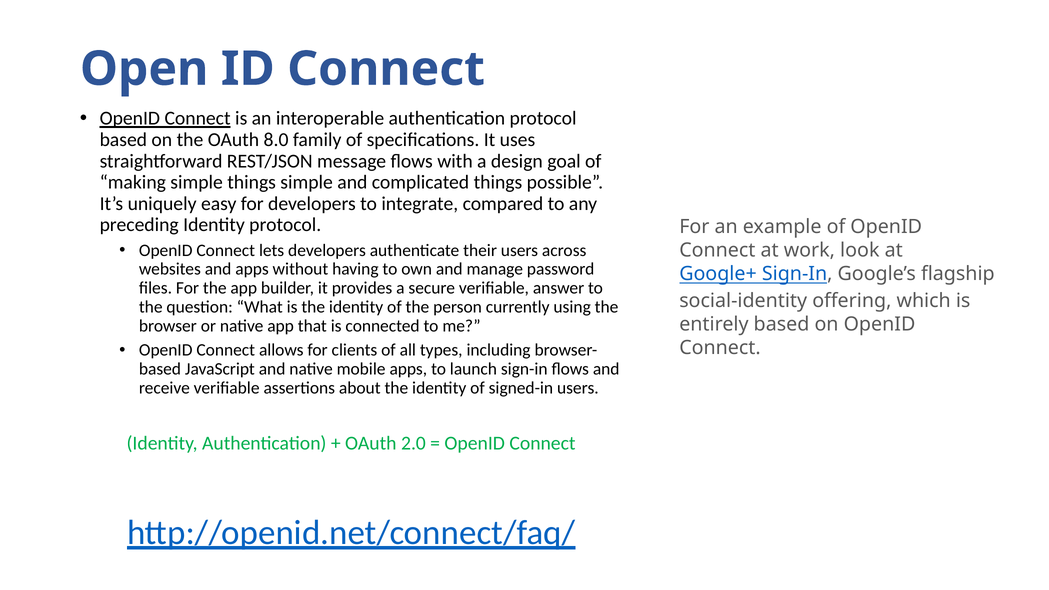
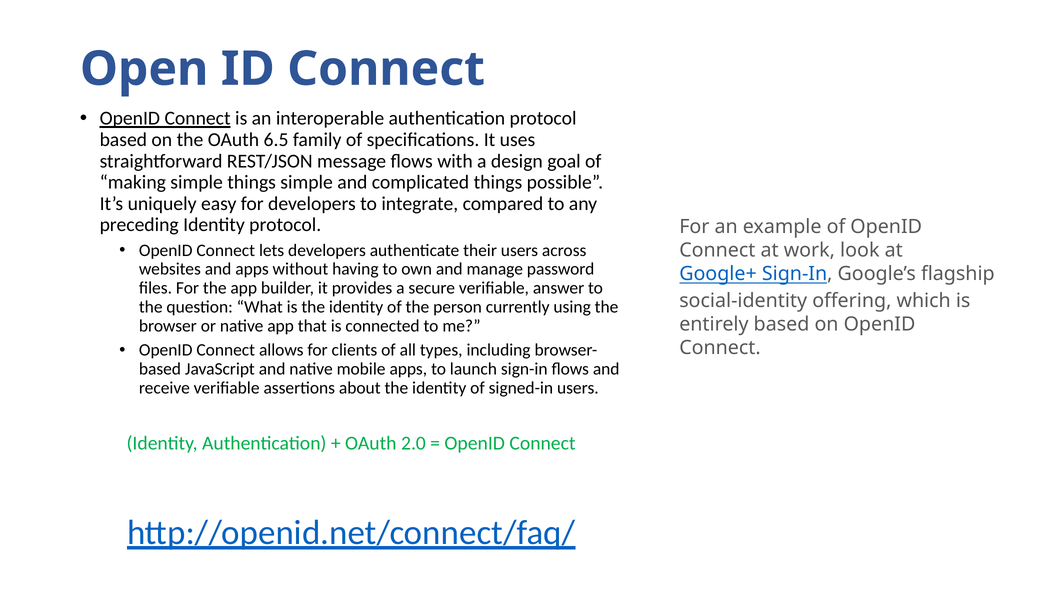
8.0: 8.0 -> 6.5 (276, 140)
